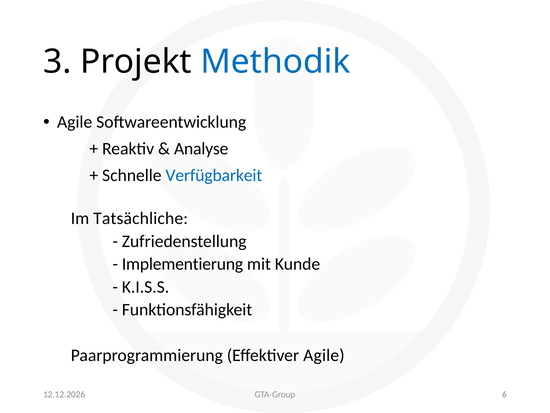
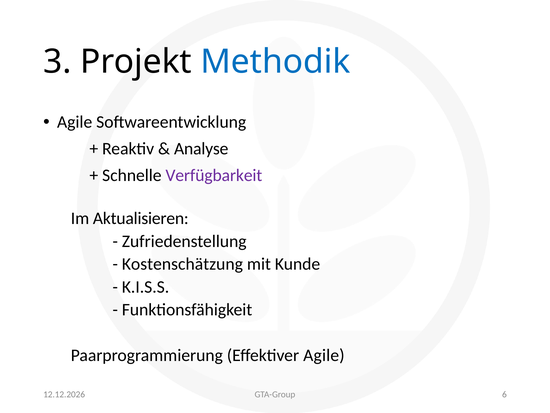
Verfügbarkeit colour: blue -> purple (214, 175)
Tatsächliche: Tatsächliche -> Aktualisieren (141, 218)
Implementierung: Implementierung -> Kostenschätzung (182, 264)
